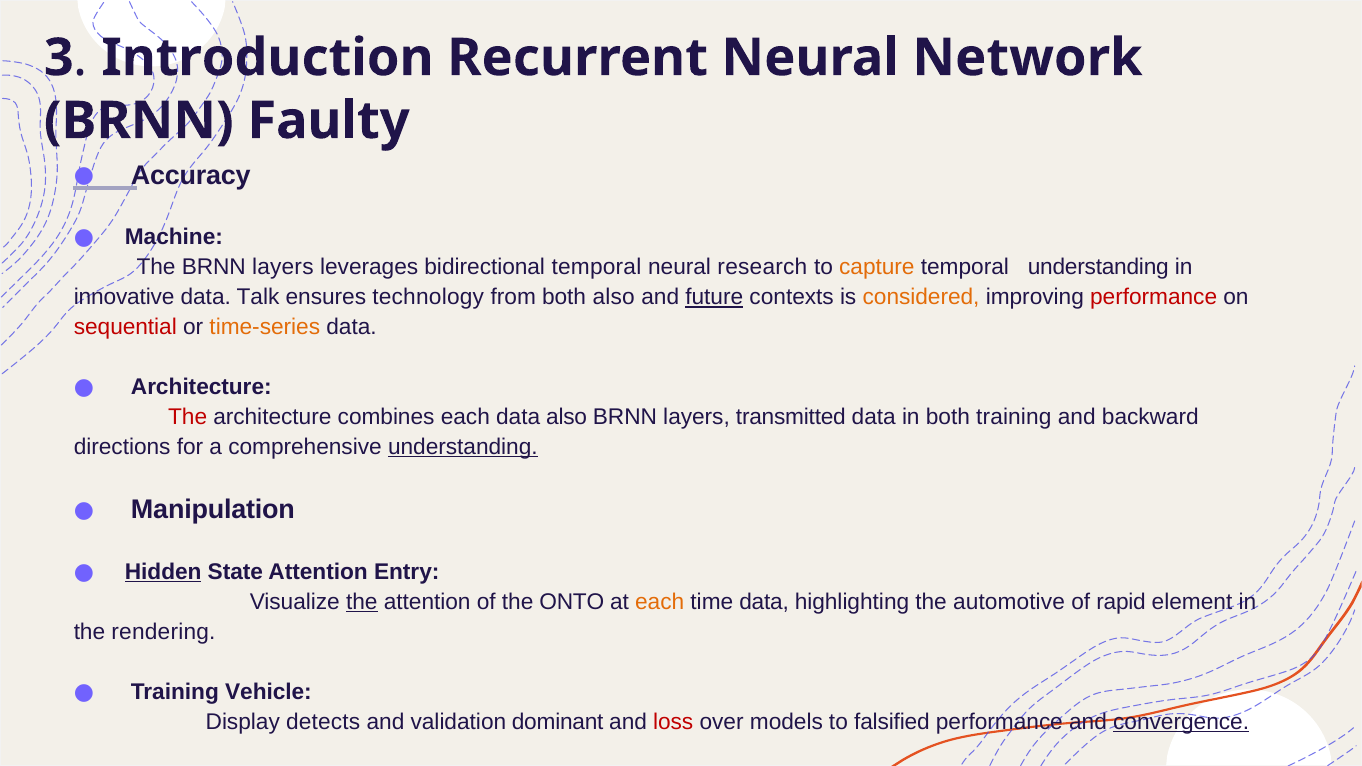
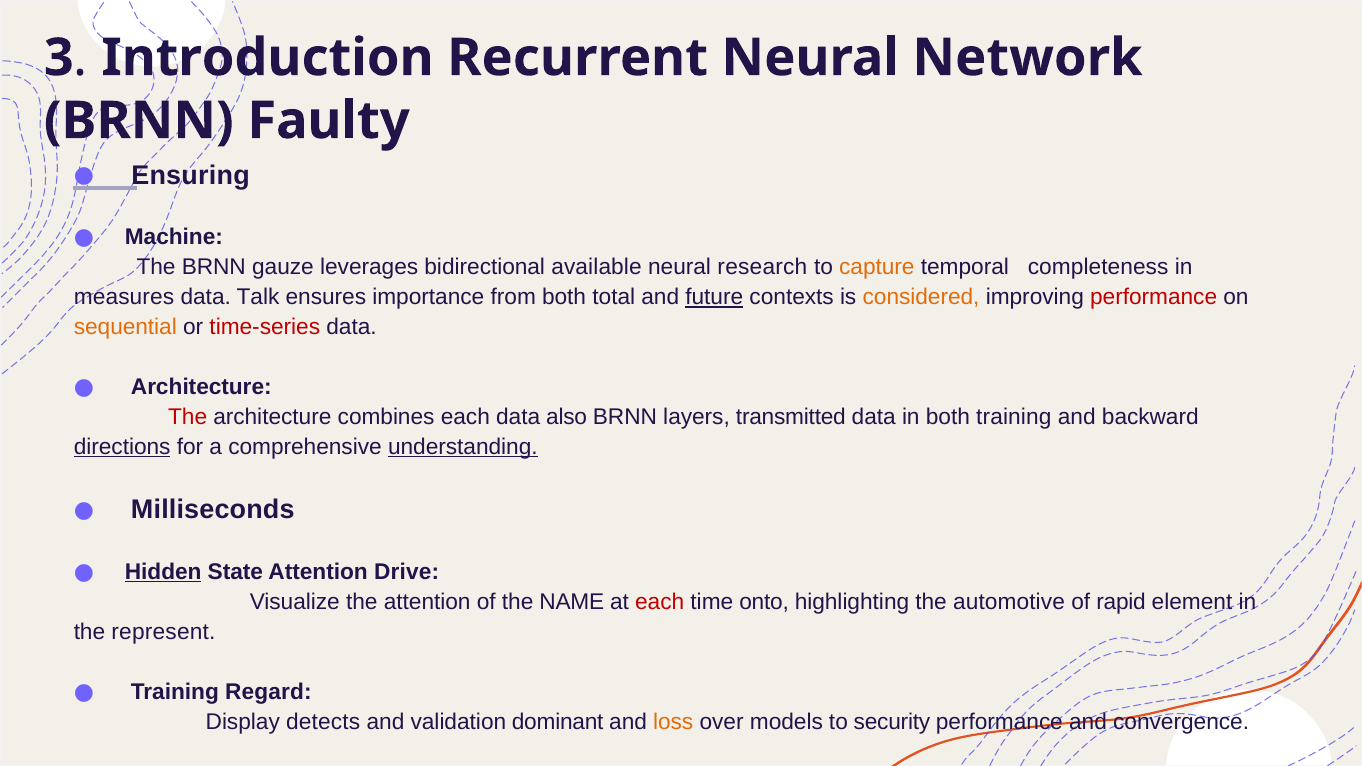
Accuracy: Accuracy -> Ensuring (191, 175)
The BRNN layers: layers -> gauze (283, 267)
bidirectional temporal: temporal -> available (597, 267)
temporal understanding: understanding -> completeness (1098, 267)
innovative: innovative -> measures (124, 297)
technology: technology -> importance (428, 297)
both also: also -> total (614, 297)
sequential colour: red -> orange (125, 327)
time-series colour: orange -> red (265, 327)
directions underline: none -> present (122, 447)
Manipulation: Manipulation -> Milliseconds (213, 510)
Entry: Entry -> Drive (407, 572)
the underline: present -> none (362, 602)
ONTO: ONTO -> NAME (572, 602)
each colour: orange -> red (660, 602)
time data: data -> onto (764, 602)
rendering: rendering -> represent (163, 632)
Vehicle: Vehicle -> Regard (268, 692)
loss colour: red -> orange (673, 722)
falsified: falsified -> security (892, 722)
convergence underline: present -> none (1181, 722)
